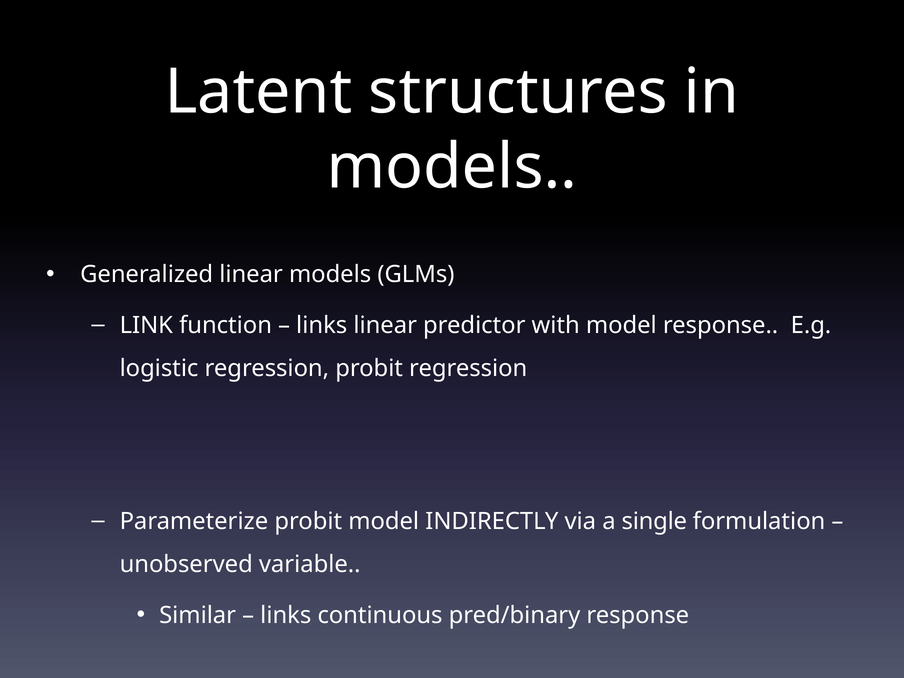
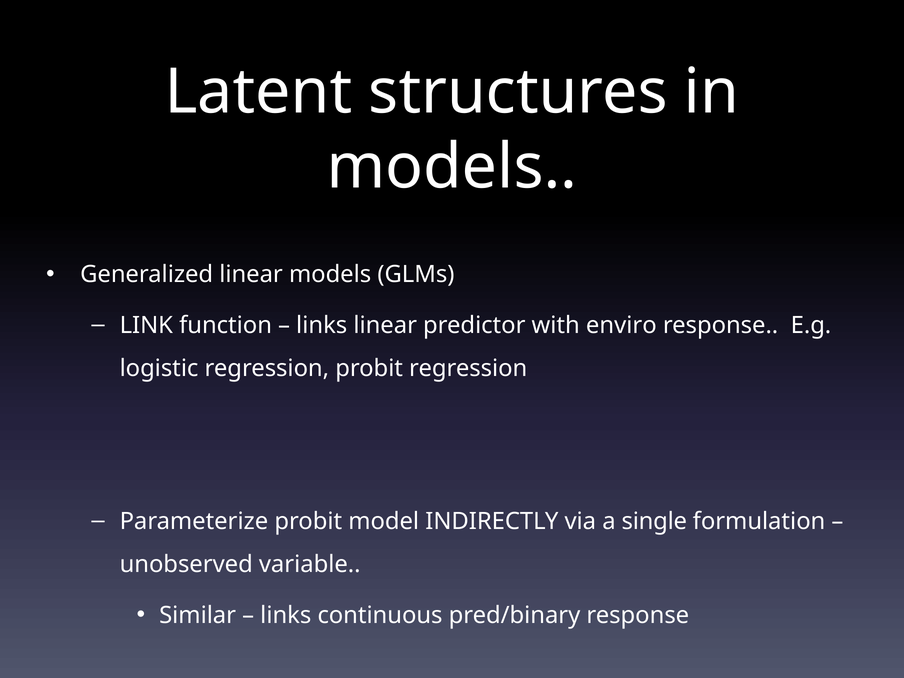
with model: model -> enviro (621, 325)
